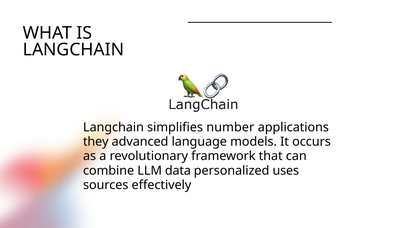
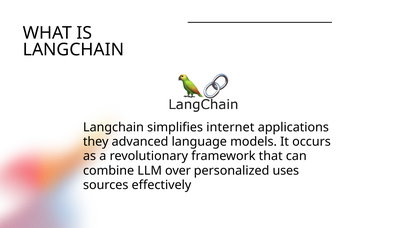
number: number -> internet (230, 128)
data: data -> over (178, 171)
